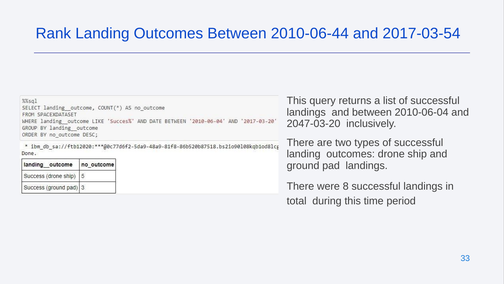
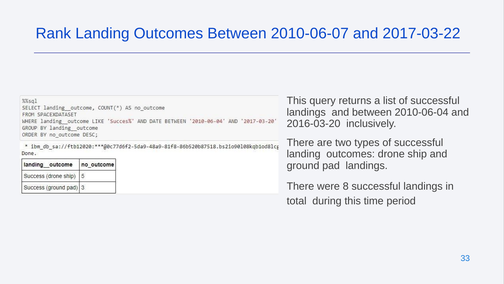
2010-06-44: 2010-06-44 -> 2010-06-07 (310, 34)
2017-03-54: 2017-03-54 -> 2017-03-22 (421, 34)
2047-03-20: 2047-03-20 -> 2016-03-20 (314, 124)
